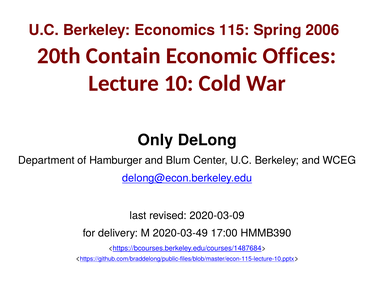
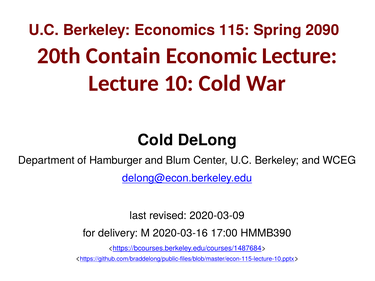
2006: 2006 -> 2090 (322, 30)
Economic Offices: Offices -> Lecture (300, 56)
Only: Only -> Cold (155, 140)
2020-03-49: 2020-03-49 -> 2020-03-16 (180, 233)
